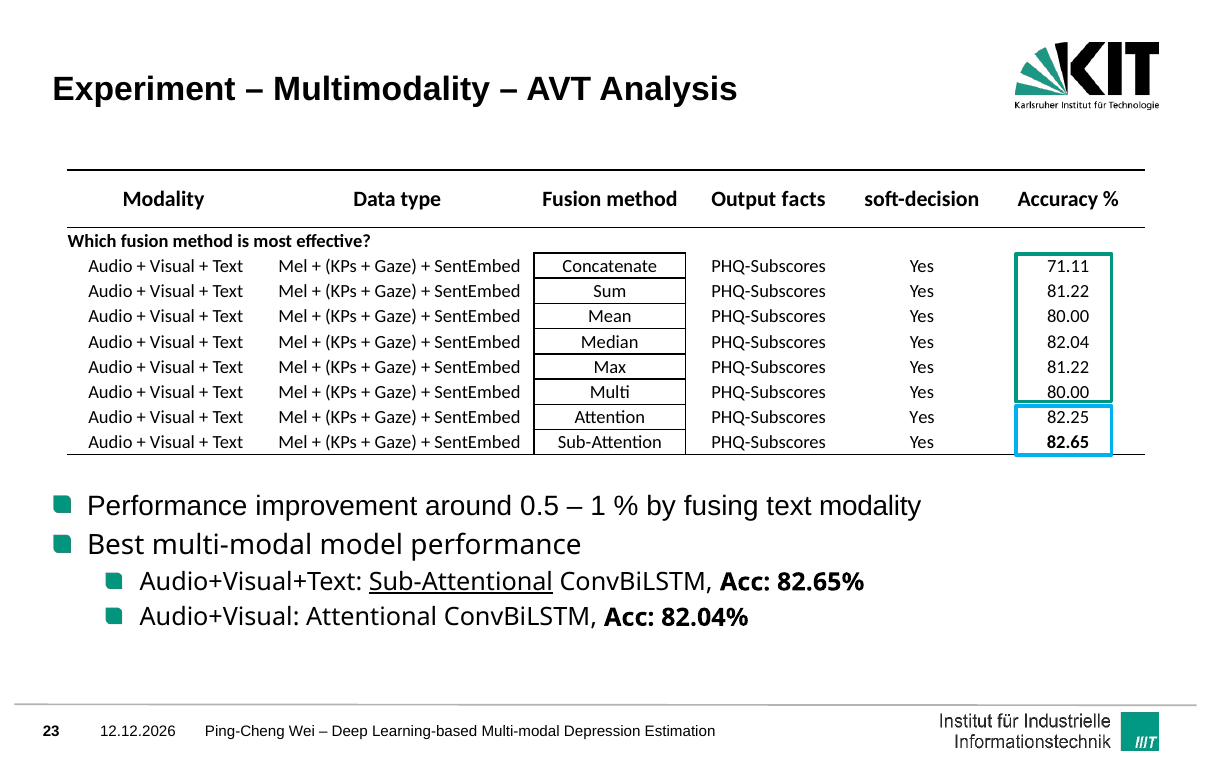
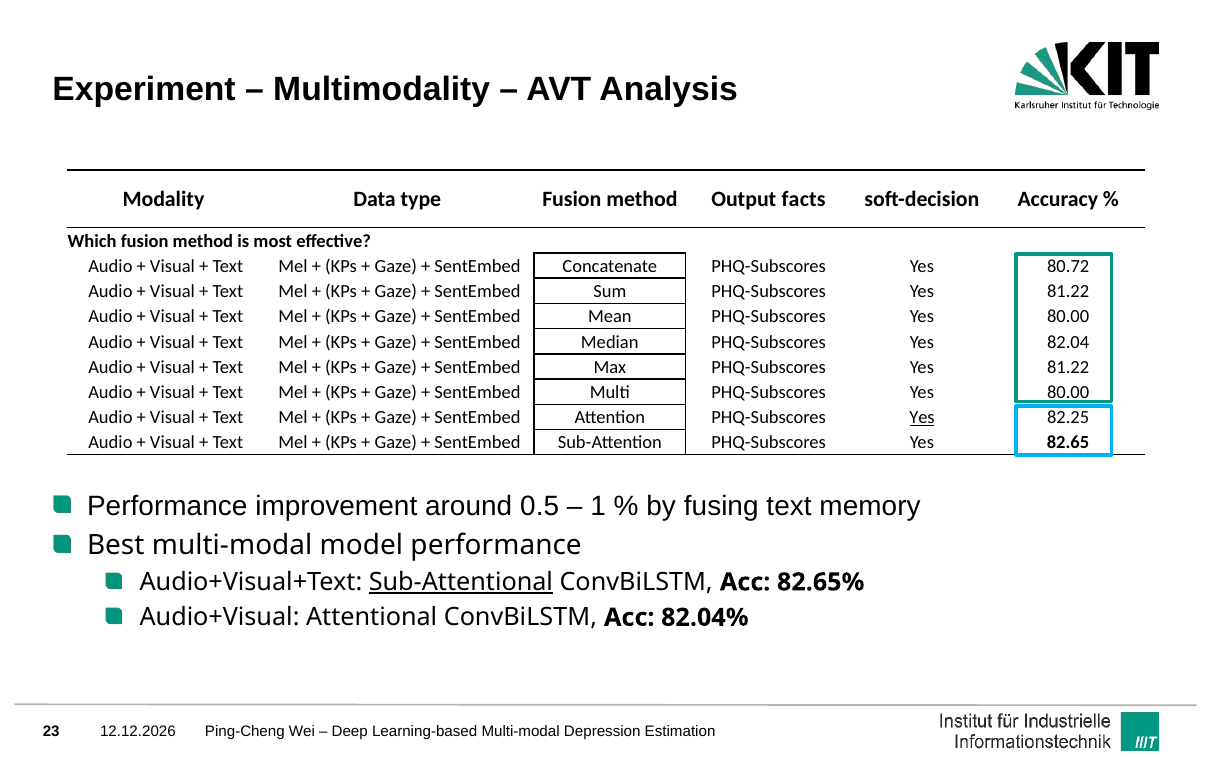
71.11: 71.11 -> 80.72 (1068, 266)
Yes underline: none -> present (922, 418)
text modality: modality -> memory (870, 506)
